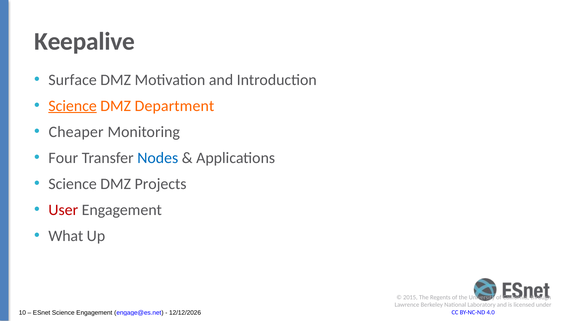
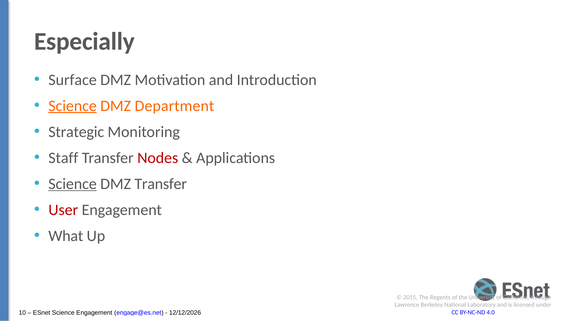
Keepalive: Keepalive -> Especially (85, 41)
Cheaper: Cheaper -> Strategic (76, 132)
Four: Four -> Staff (63, 158)
Nodes colour: blue -> red (158, 158)
Science underline: none -> present (73, 184)
DMZ Projects: Projects -> Transfer (161, 184)
